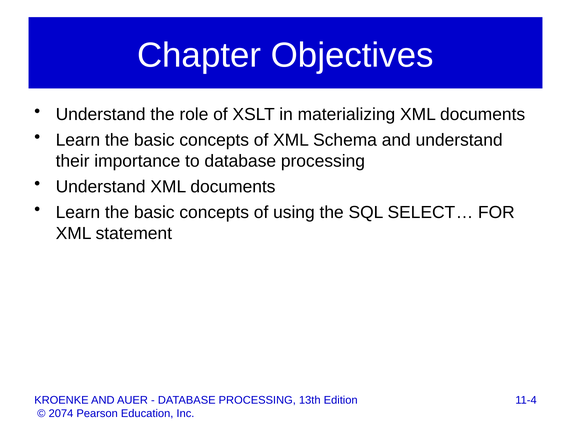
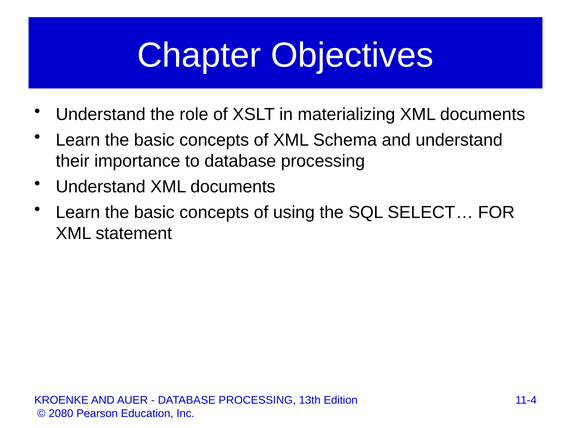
2074: 2074 -> 2080 (61, 414)
